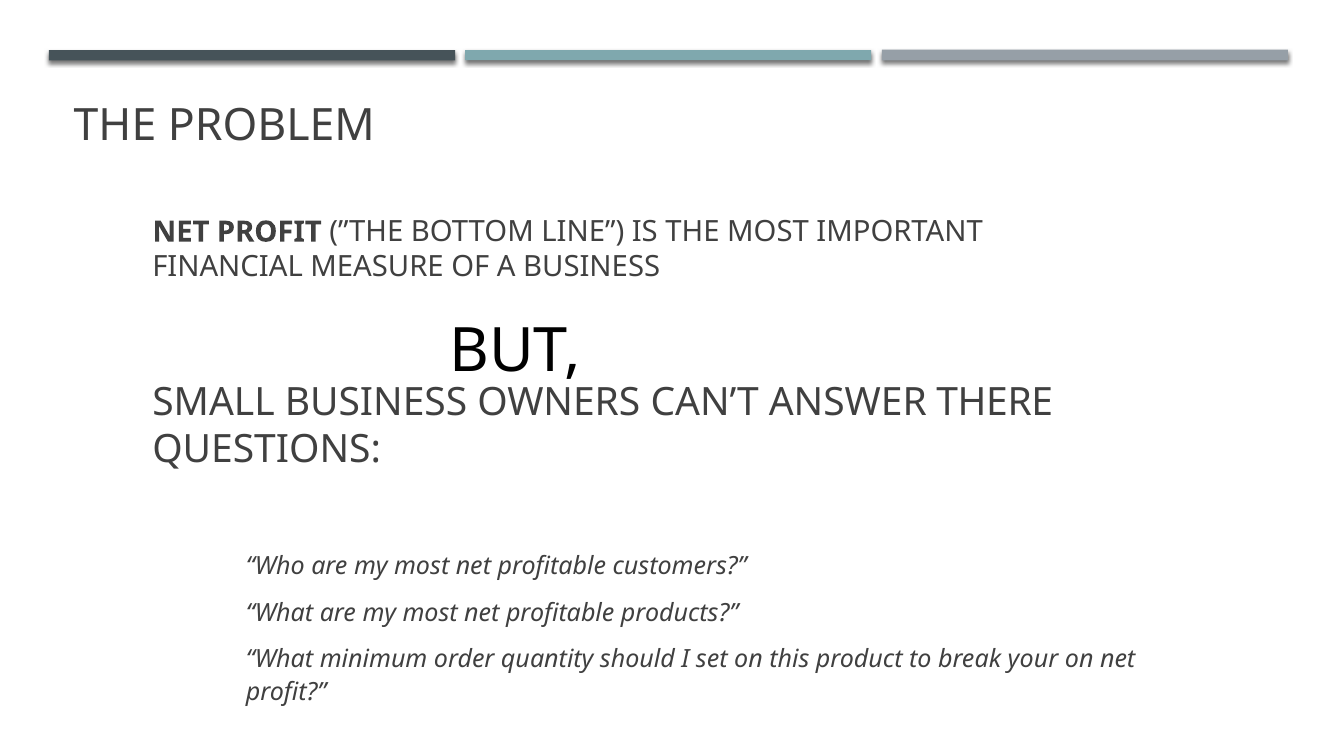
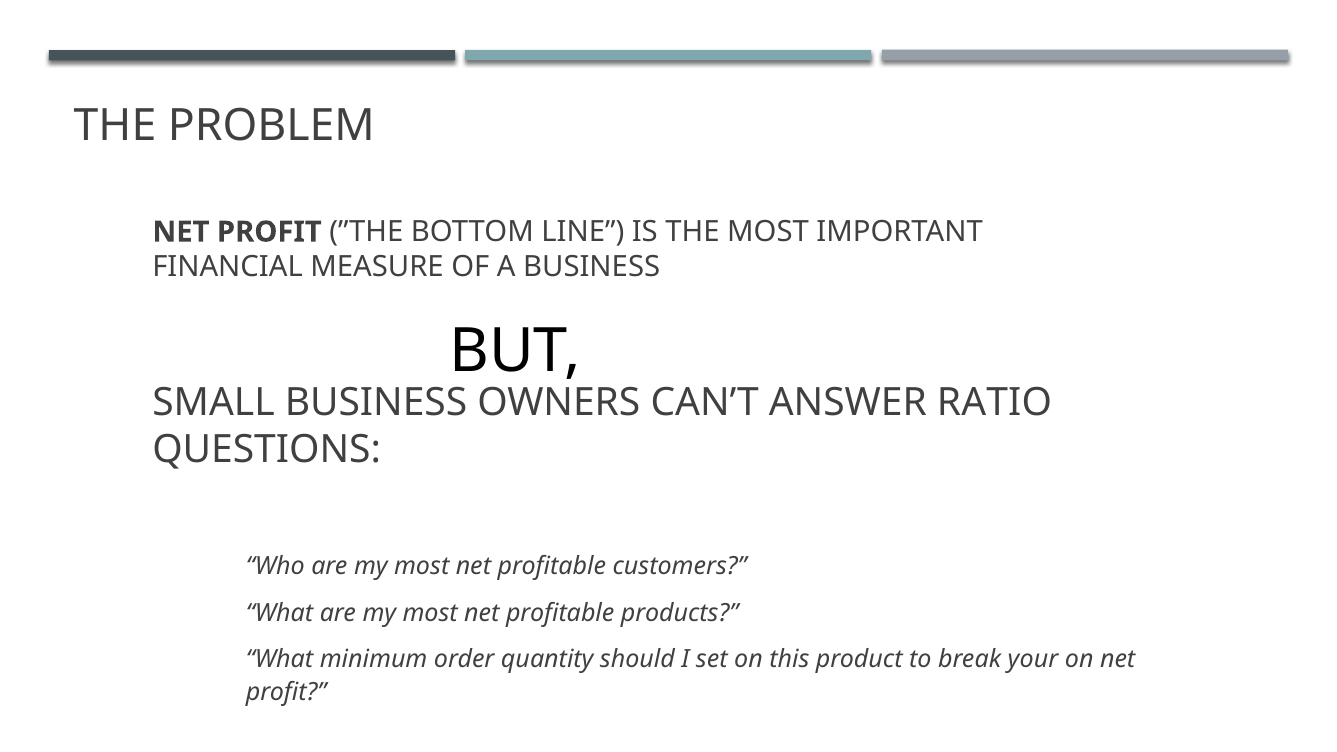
THERE: THERE -> RATIO (995, 403)
